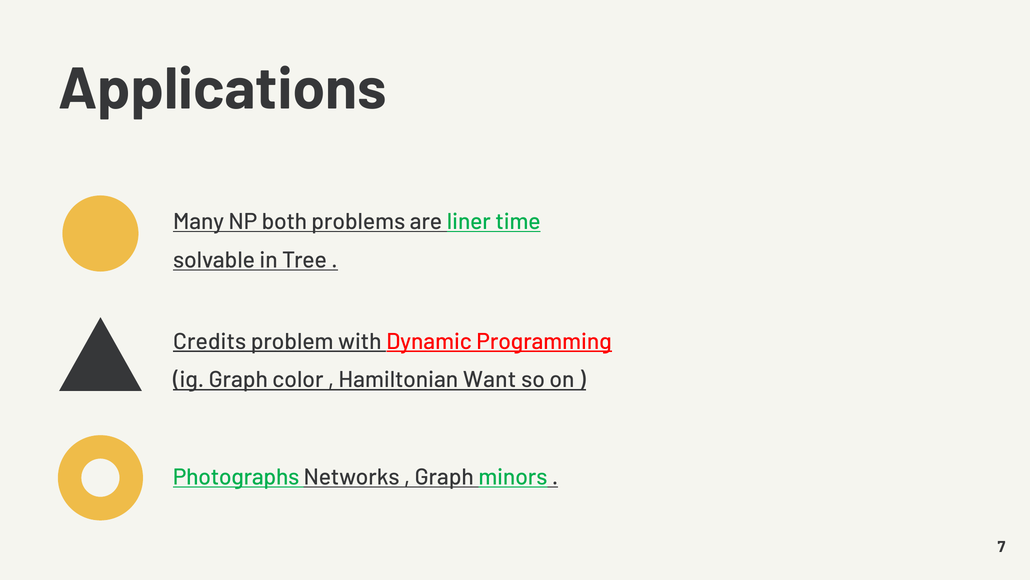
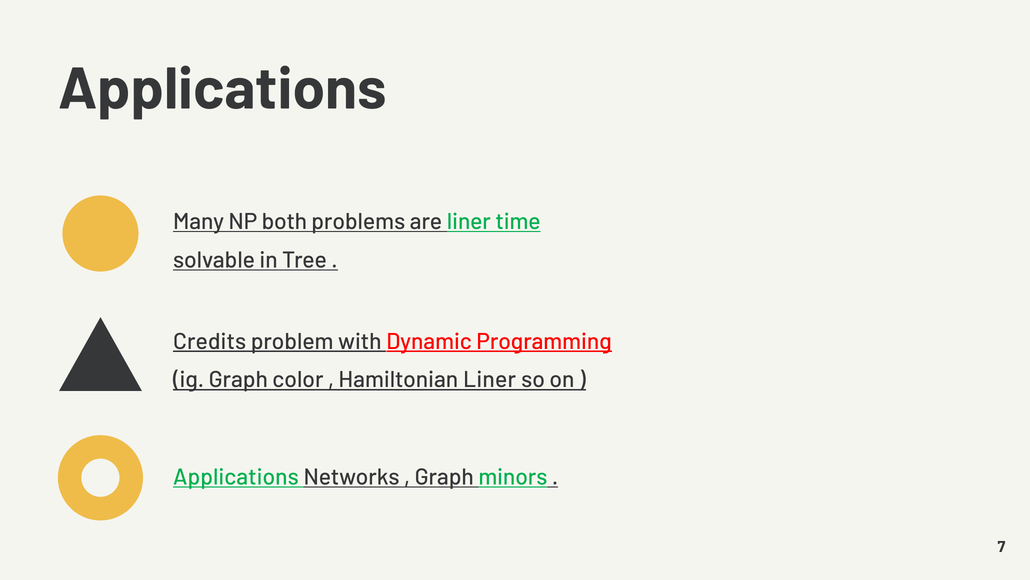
Hamiltonian Want: Want -> Liner (490, 380)
Photographs: Photographs -> Applications (236, 477)
